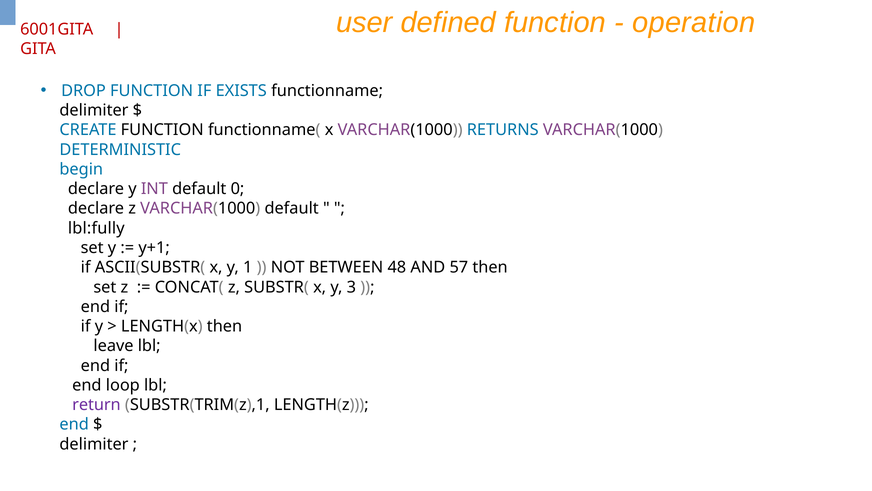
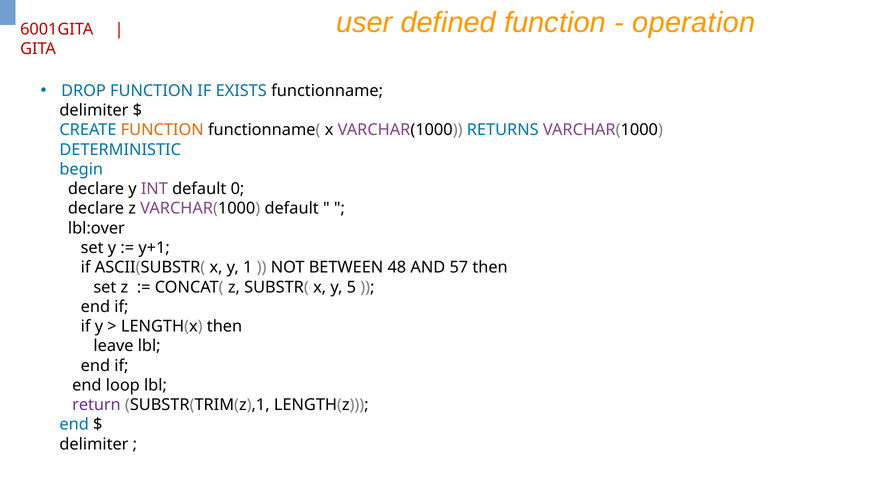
FUNCTION colour: black -> orange (162, 130)
lbl:fully: lbl:fully -> lbl:over (96, 228)
3: 3 -> 5 (351, 287)
